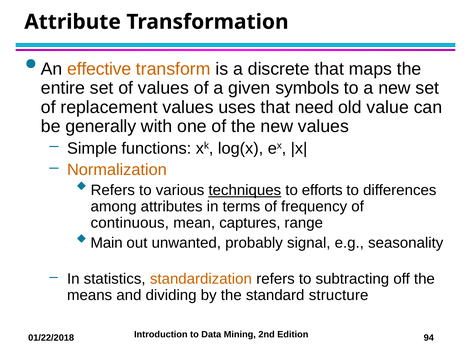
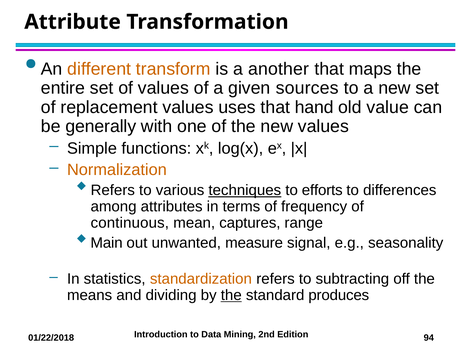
effective: effective -> different (99, 69)
discrete: discrete -> another (279, 69)
symbols: symbols -> sources (307, 88)
need: need -> hand (314, 107)
probably: probably -> measure (254, 243)
the underline: none -> present (231, 295)
structure: structure -> produces (339, 295)
